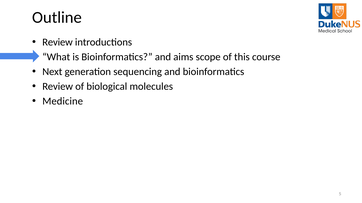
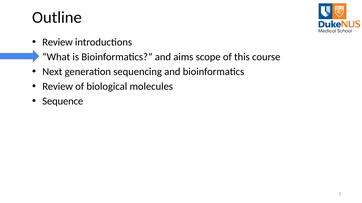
Medicine: Medicine -> Sequence (63, 102)
